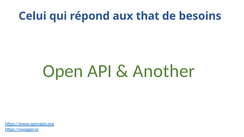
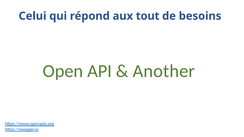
that: that -> tout (148, 16)
